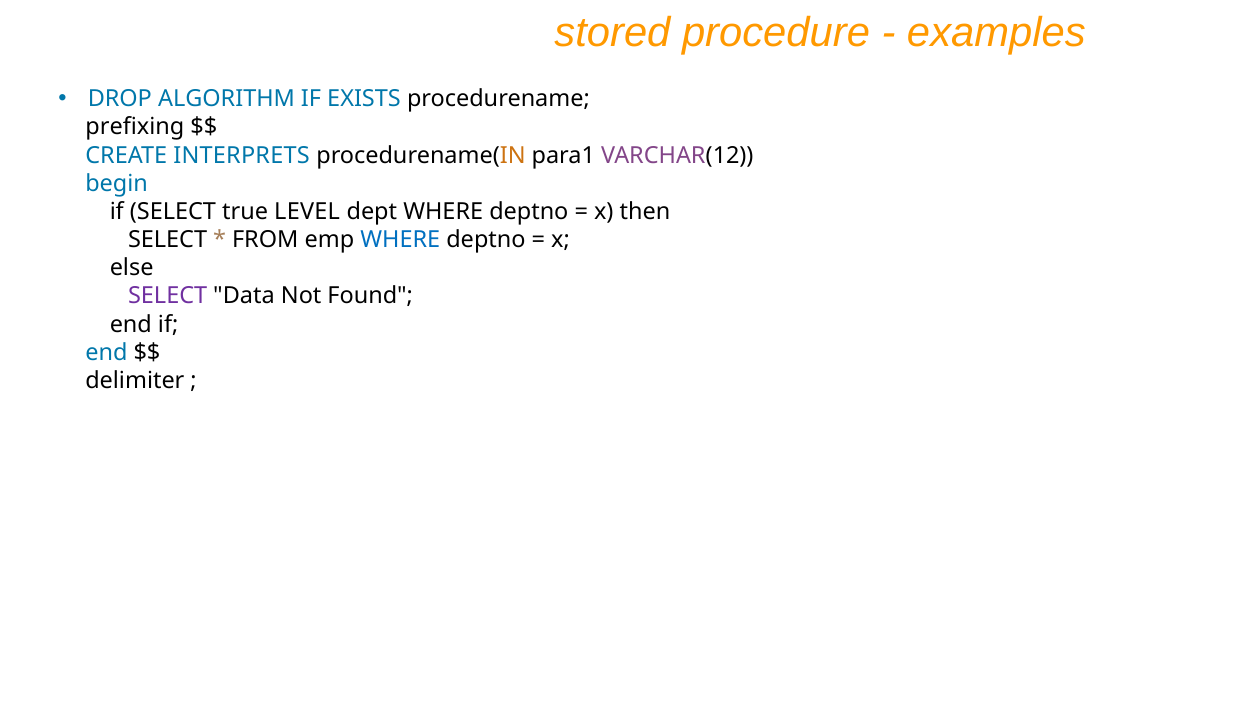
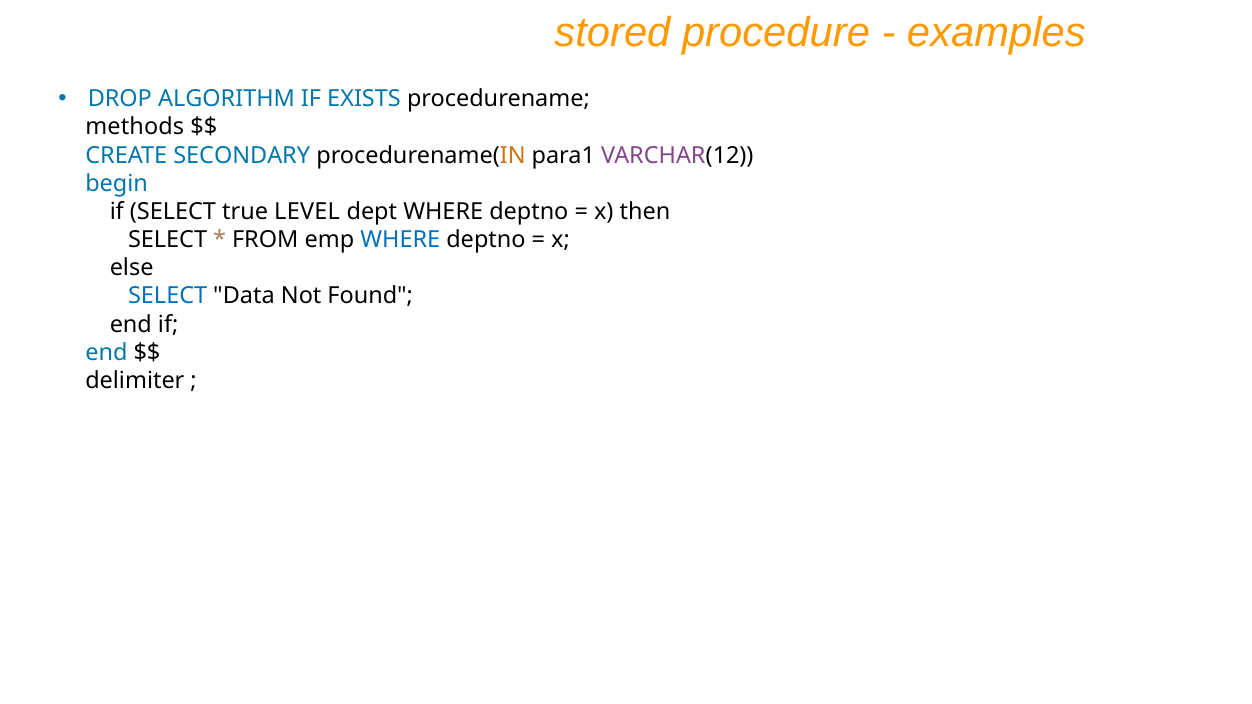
prefixing: prefixing -> methods (135, 127)
INTERPRETS: INTERPRETS -> SECONDARY (242, 155)
SELECT colour: purple -> blue (168, 296)
